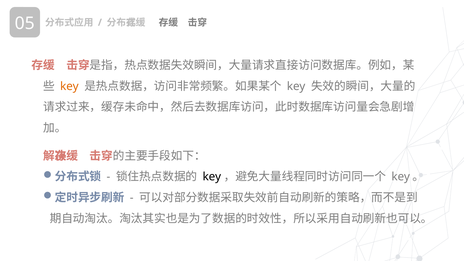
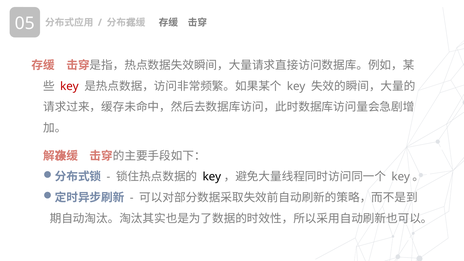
key colour: orange -> red (69, 86)
